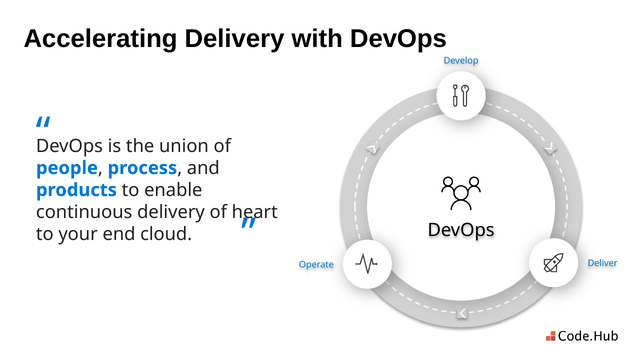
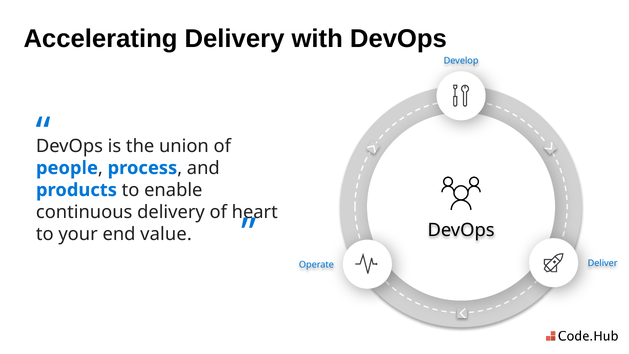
cloud: cloud -> value (166, 234)
